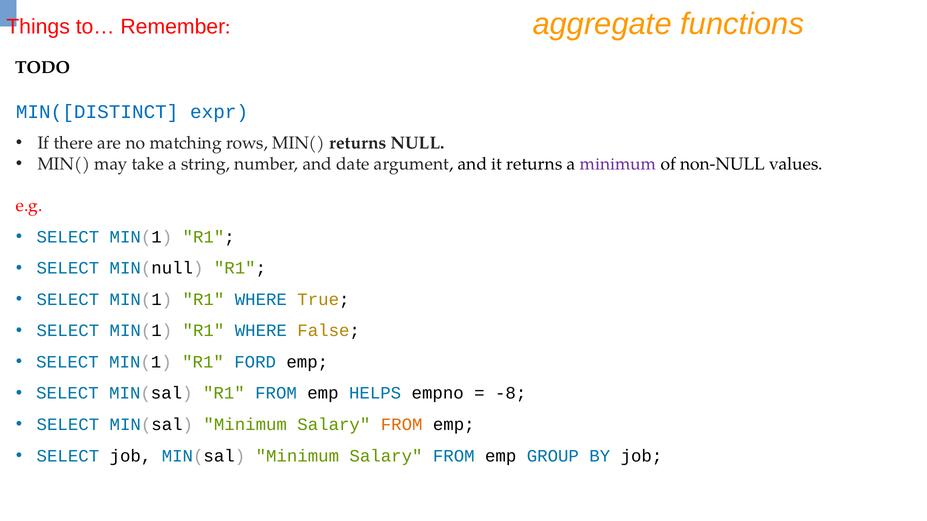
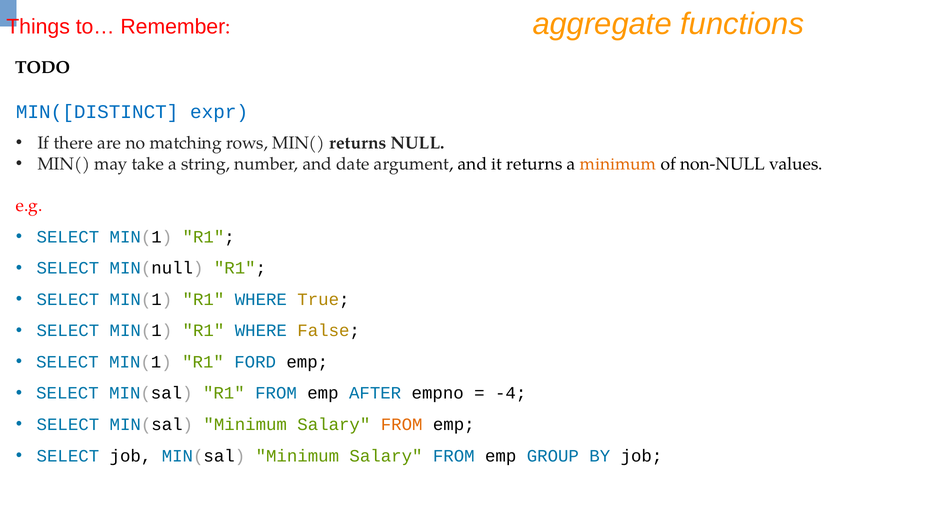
minimum colour: purple -> orange (618, 164)
HELPS: HELPS -> AFTER (375, 394)
-8: -8 -> -4 (511, 394)
